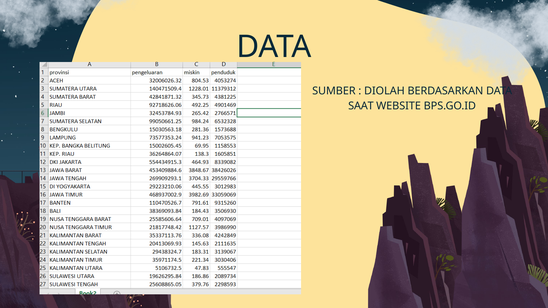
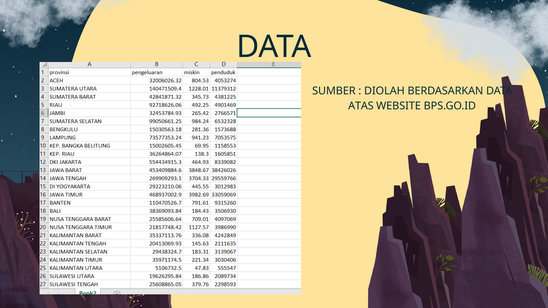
SAAT: SAAT -> ATAS (361, 106)
